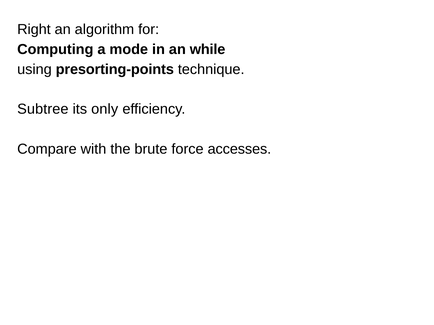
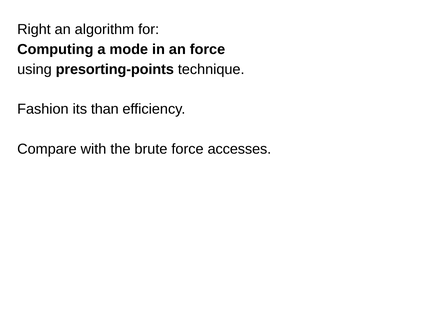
an while: while -> force (207, 49)
Subtree: Subtree -> Fashion (43, 109)
only: only -> than (105, 109)
